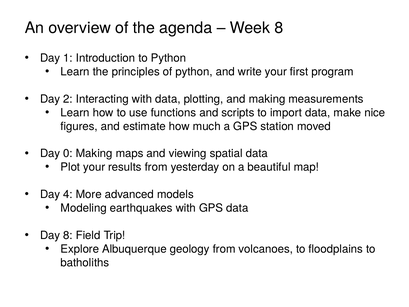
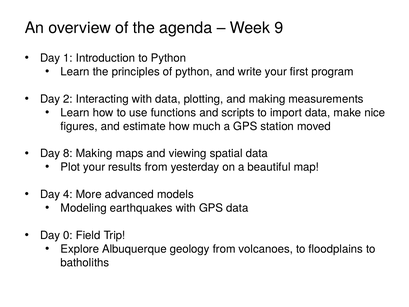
Week 8: 8 -> 9 (279, 28)
0: 0 -> 8 (68, 153)
Day 8: 8 -> 0 (68, 235)
